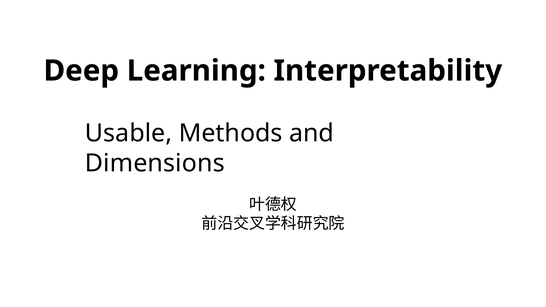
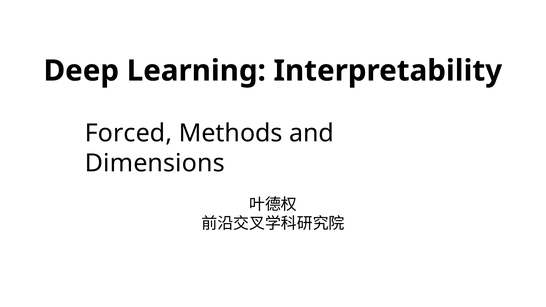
Usable: Usable -> Forced (128, 133)
